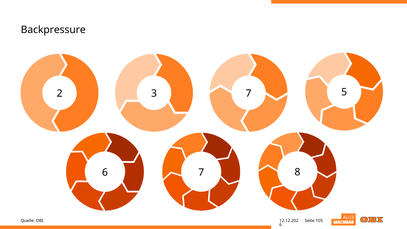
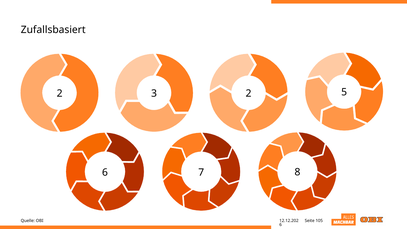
Backpressure: Backpressure -> Zufallsbasiert (53, 30)
3 7: 7 -> 2 (249, 93)
